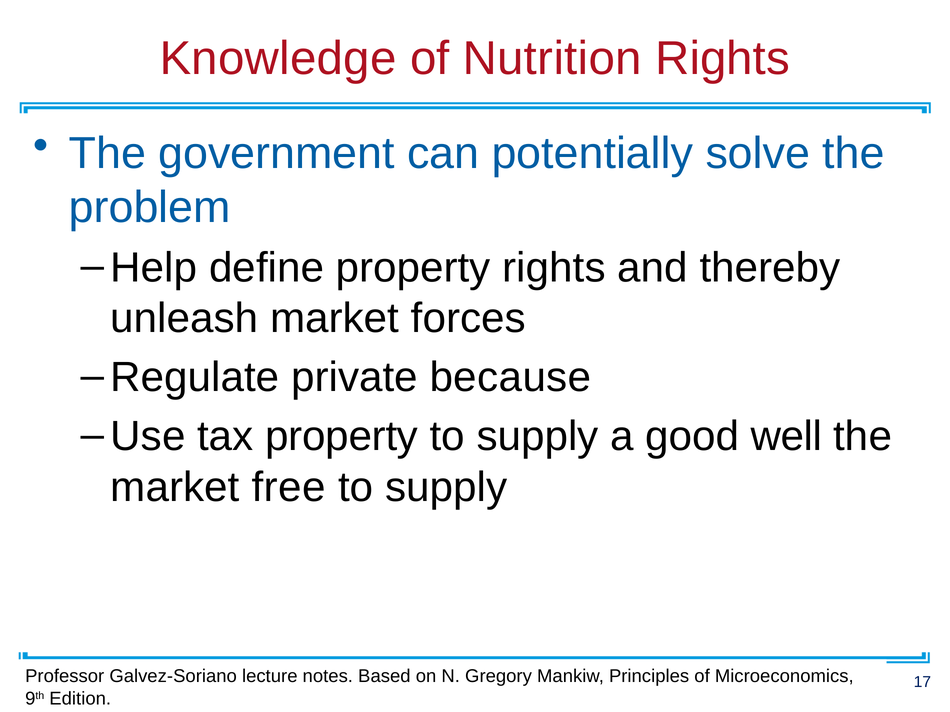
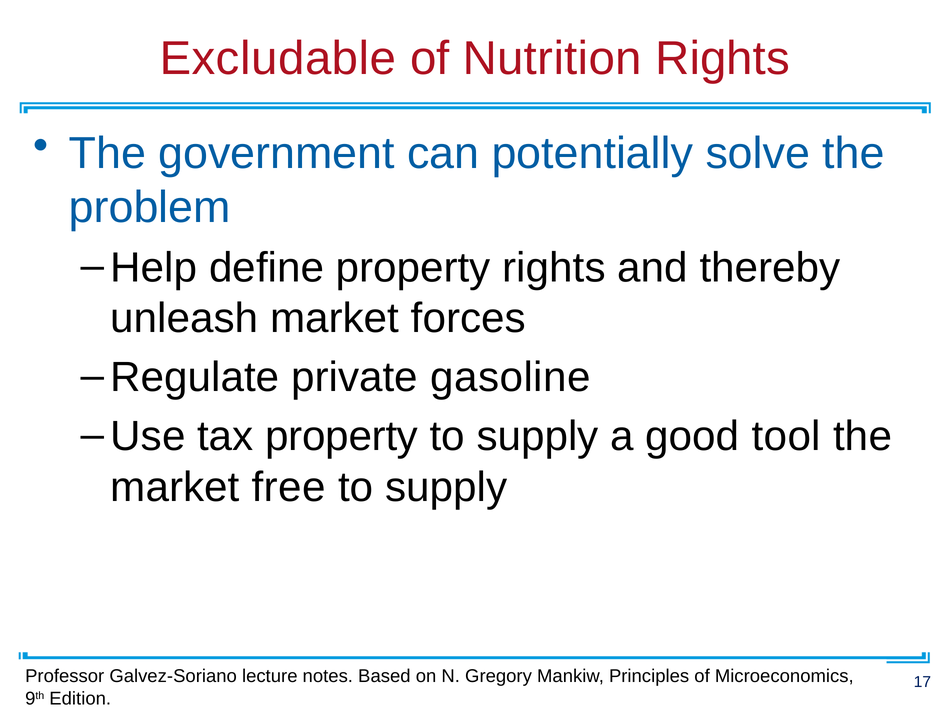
Knowledge: Knowledge -> Excludable (278, 58)
because: because -> gasoline (510, 378)
well: well -> tool (786, 437)
